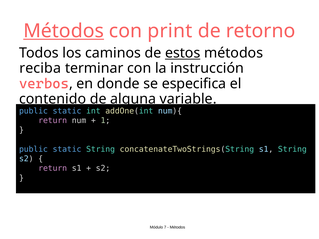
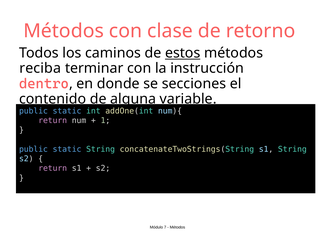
Métodos underline: present -> none (64, 31)
print: print -> clase (170, 31)
verbos: verbos -> dentro (44, 84)
especifica: especifica -> secciones (194, 84)
